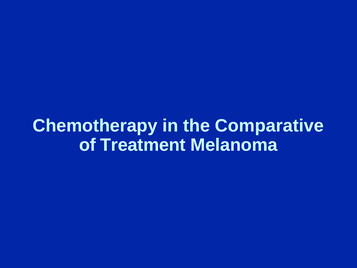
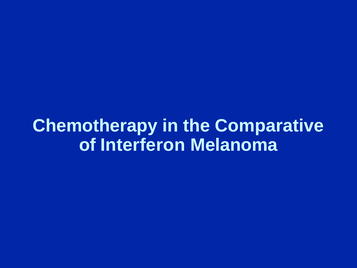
Treatment: Treatment -> Interferon (143, 145)
